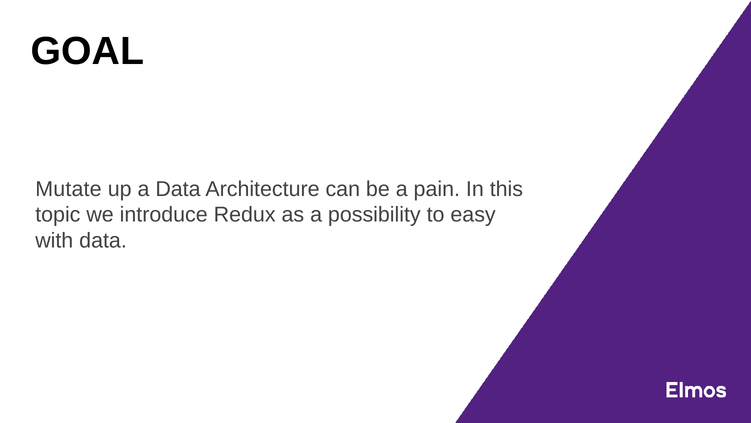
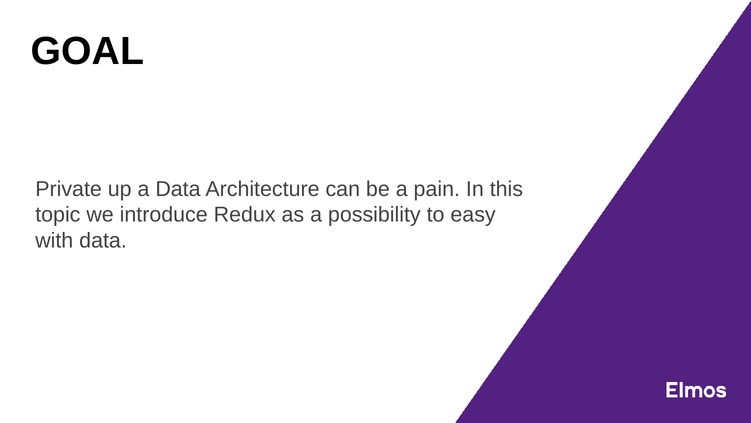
Mutate: Mutate -> Private (69, 189)
